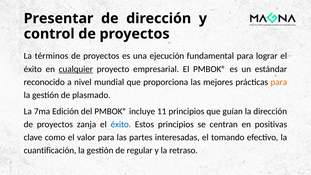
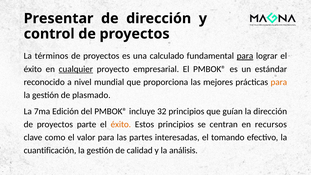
ejecución: ejecución -> calculado (167, 56)
para underline: none -> present (245, 56)
11: 11 -> 32 (162, 111)
zanja: zanja -> parte (87, 124)
éxito colour: blue -> orange (121, 124)
positivas: positivas -> recursos (271, 124)
regular: regular -> calidad (140, 150)
retraso: retraso -> análisis (183, 150)
